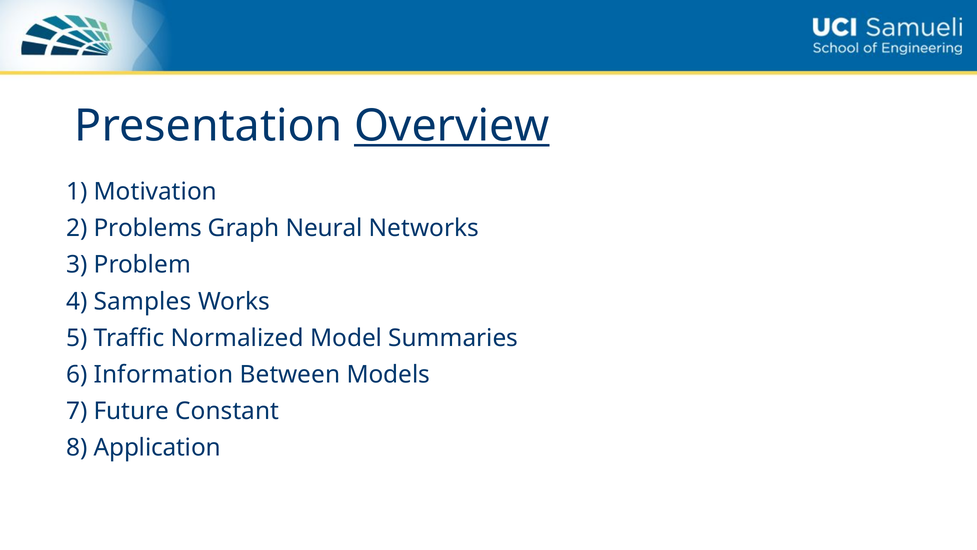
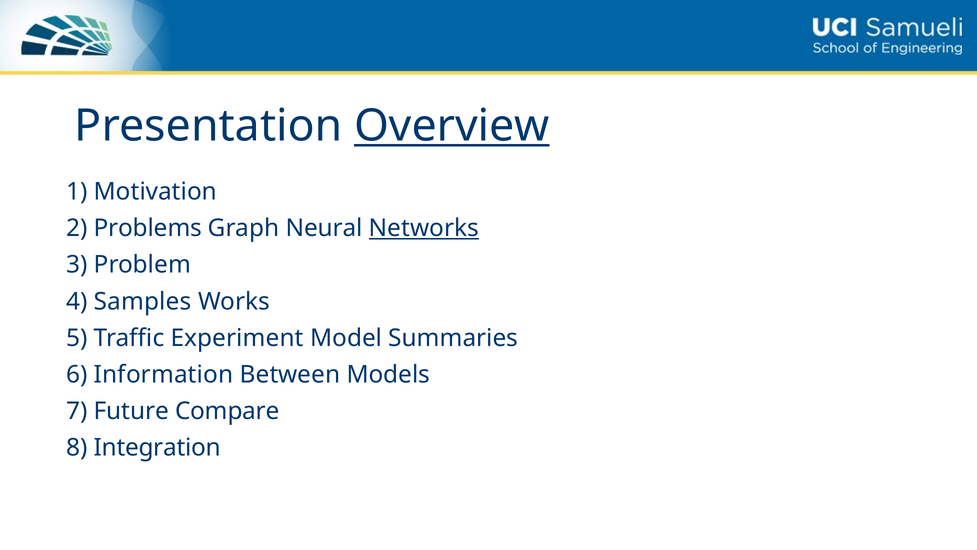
Networks underline: none -> present (424, 228)
Normalized: Normalized -> Experiment (237, 338)
Constant: Constant -> Compare (227, 411)
Application: Application -> Integration (157, 447)
